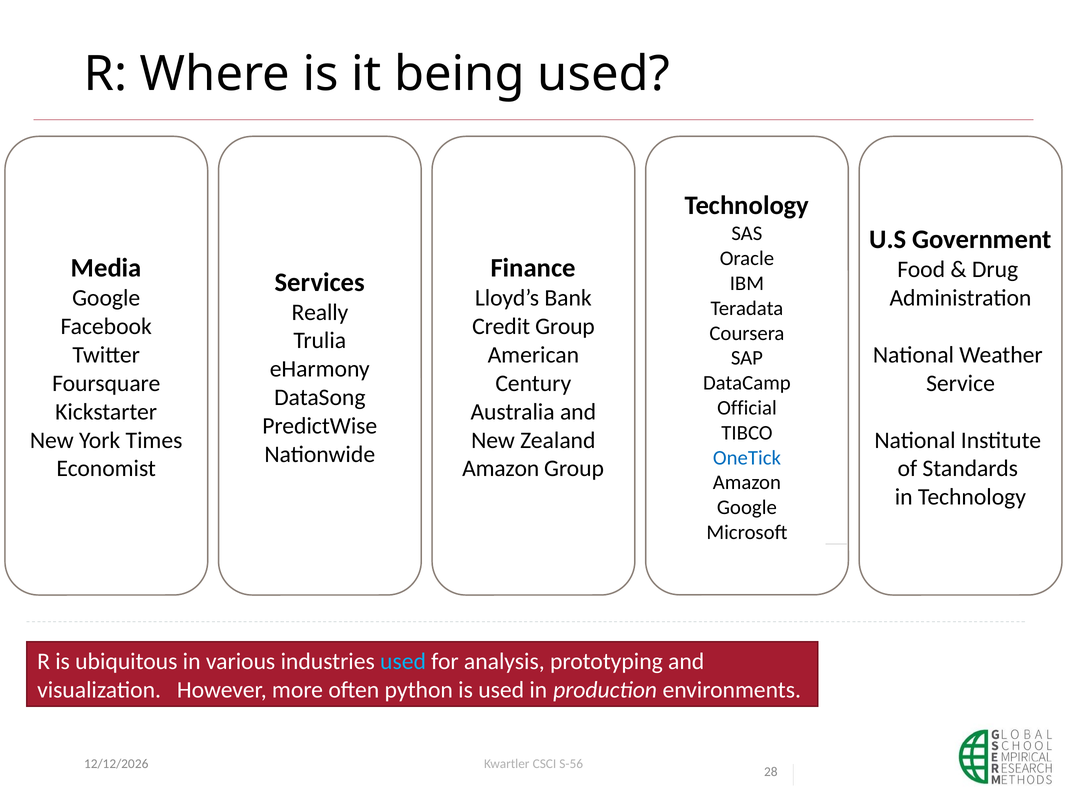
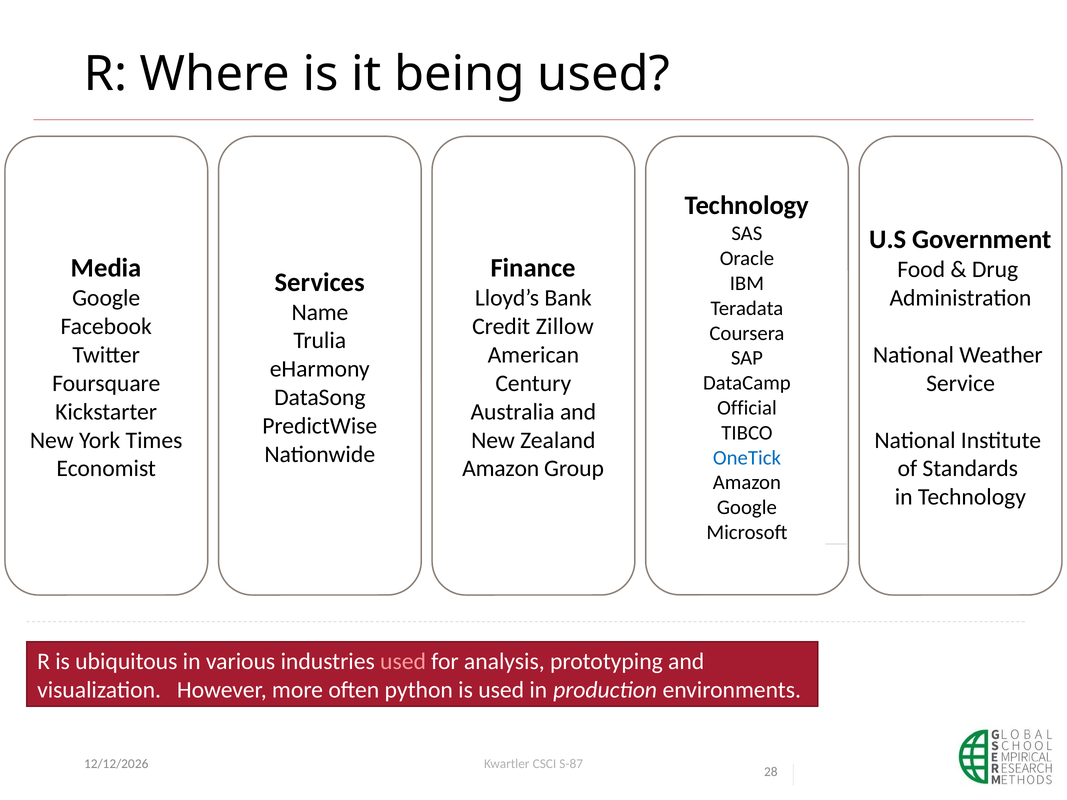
Really: Really -> Name (320, 312)
Credit Group: Group -> Zillow (565, 327)
used colour: light blue -> pink (403, 662)
S-56: S-56 -> S-87 (571, 764)
